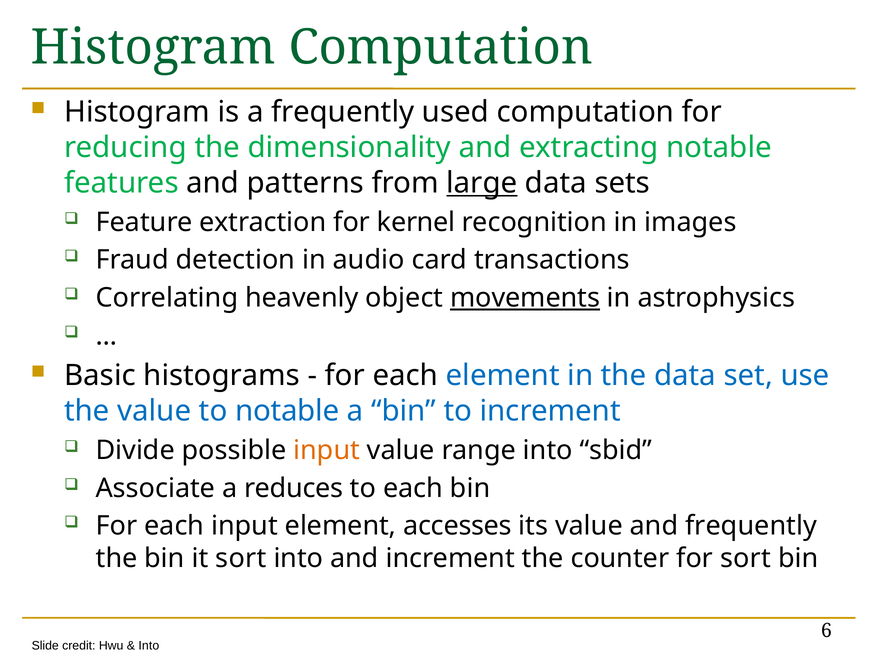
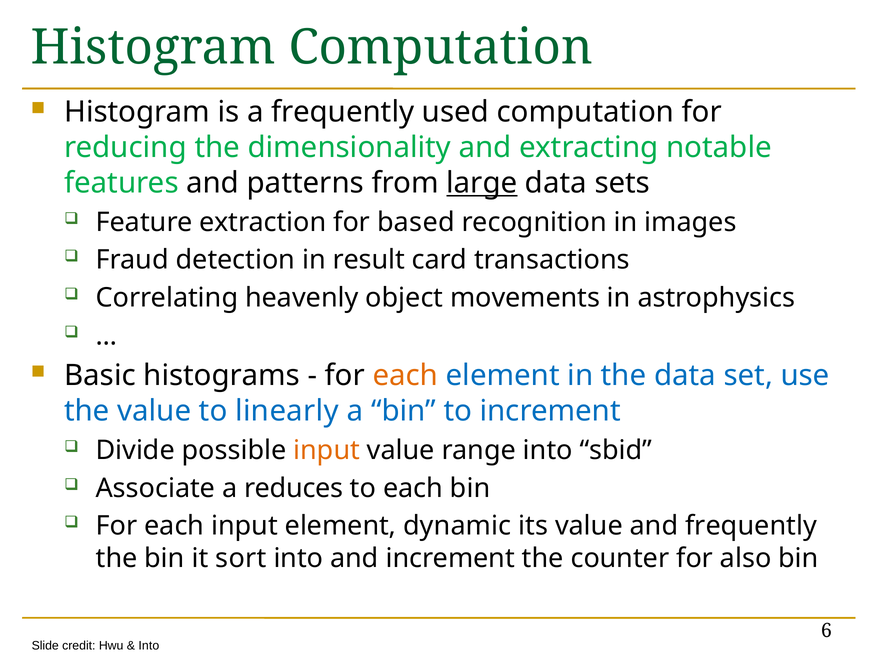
kernel: kernel -> based (416, 222)
audio: audio -> result (369, 260)
movements underline: present -> none (525, 298)
each colour: black -> orange (405, 376)
to notable: notable -> linearly (287, 411)
accesses: accesses -> dynamic (457, 526)
for sort: sort -> also (746, 558)
